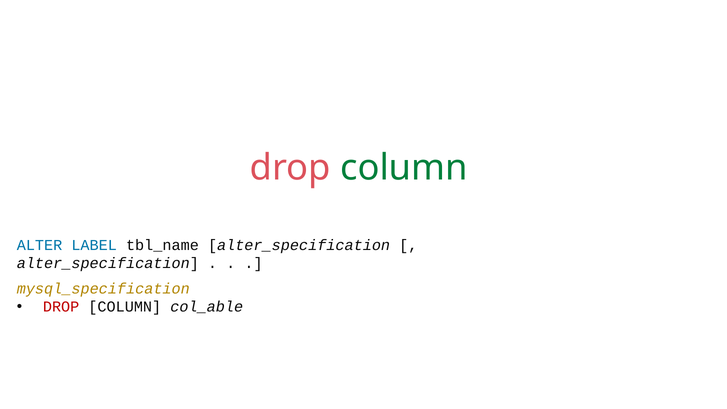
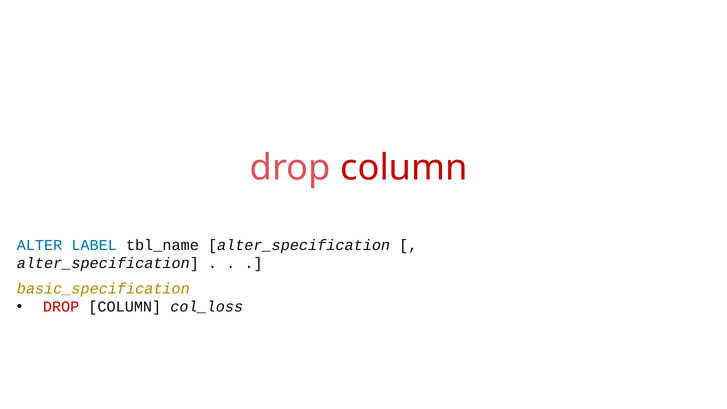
column colour: green -> red (404, 168)
mysql_specification: mysql_specification -> basic_specification (103, 289)
col_able: col_able -> col_loss (207, 307)
